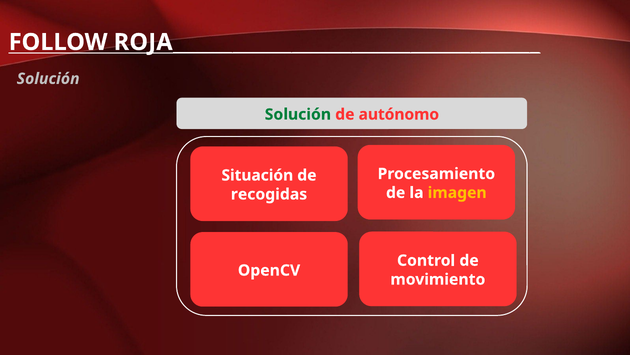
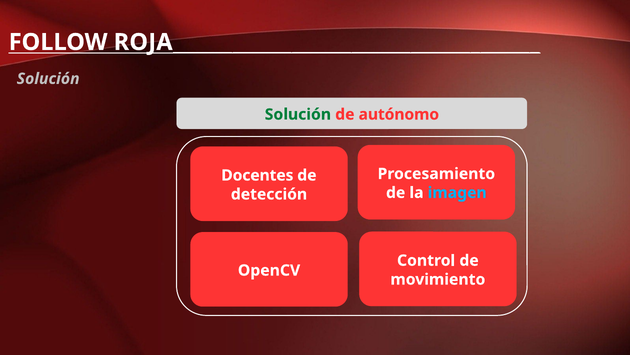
Situación: Situación -> Docentes (257, 175)
imagen colour: yellow -> light blue (457, 192)
recogidas: recogidas -> detección (269, 194)
